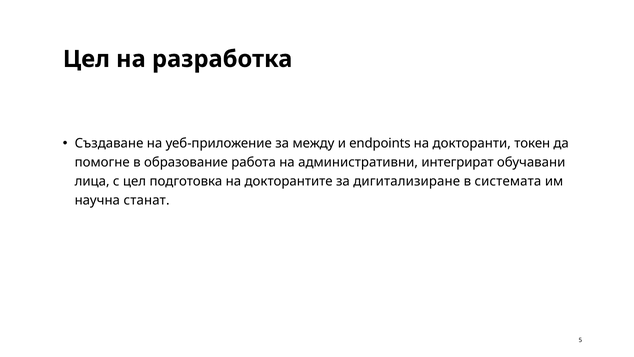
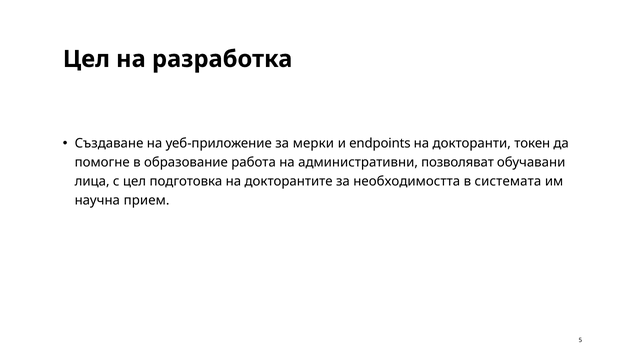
между: между -> мерки (313, 143)
интегрират: интегрират -> позволяват (458, 162)
дигитализиране: дигитализиране -> необходимостта (407, 181)
станат: станат -> прием (147, 200)
